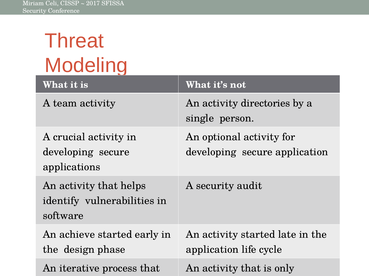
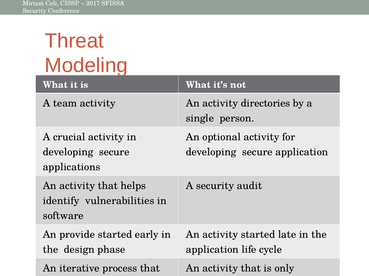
achieve: achieve -> provide (77, 235)
